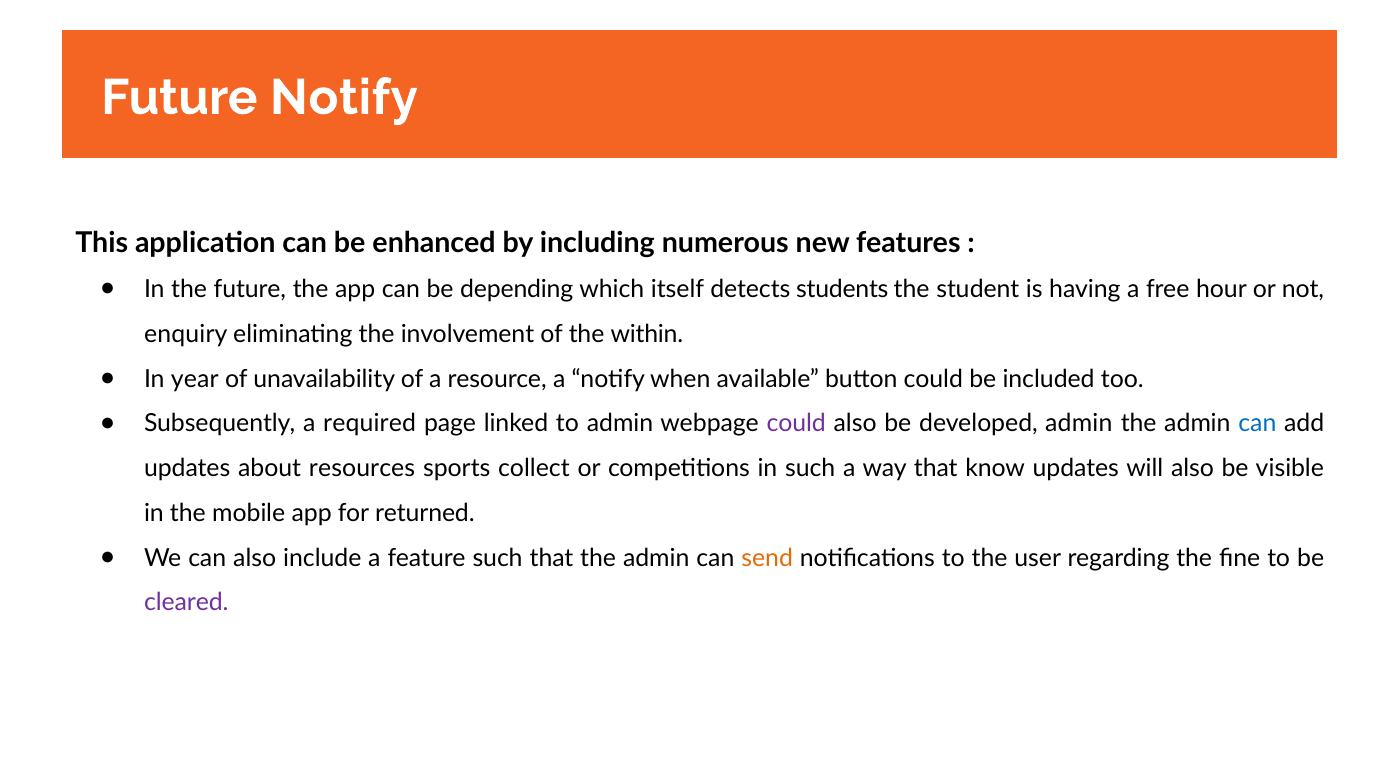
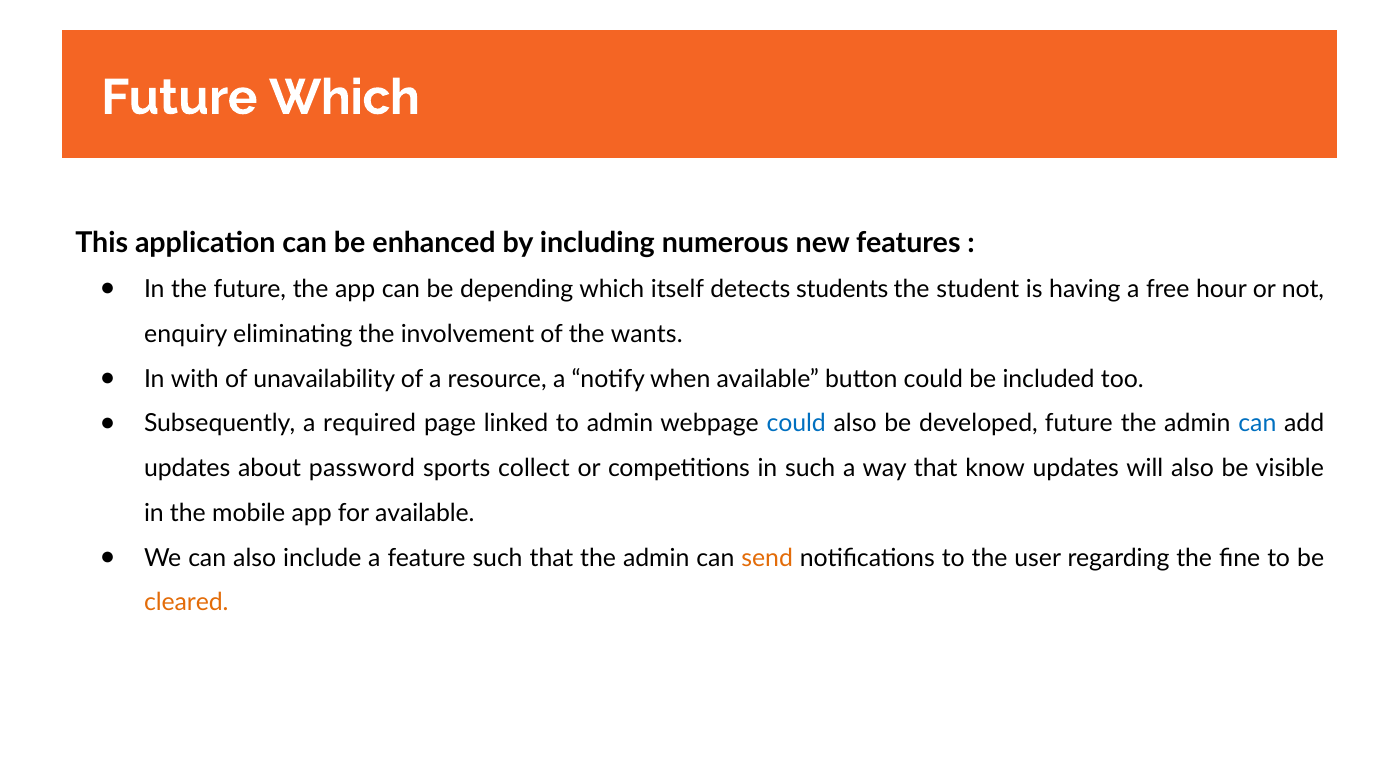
Future Notify: Notify -> Which (344, 97)
within: within -> wants (647, 334)
year: year -> with (195, 379)
could colour: purple -> blue (796, 423)
developed admin: admin -> future (1079, 423)
resources: resources -> password (362, 468)
for returned: returned -> available (425, 513)
cleared colour: purple -> orange (186, 602)
